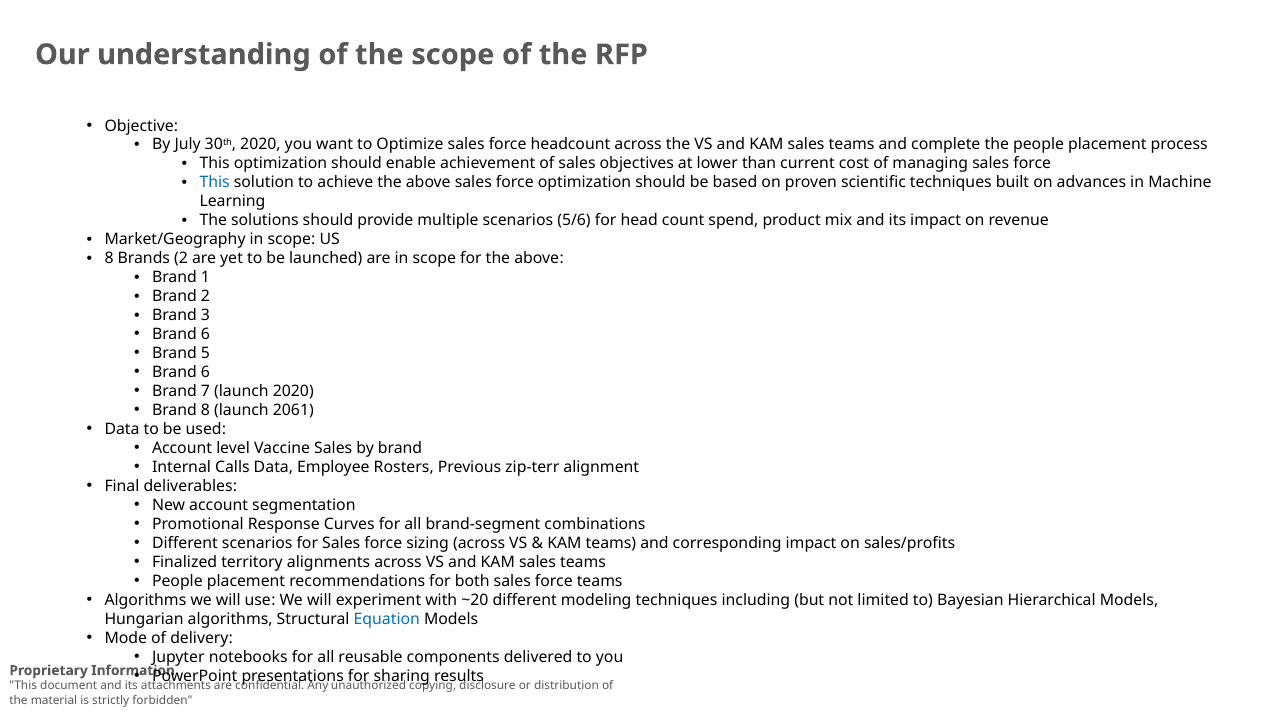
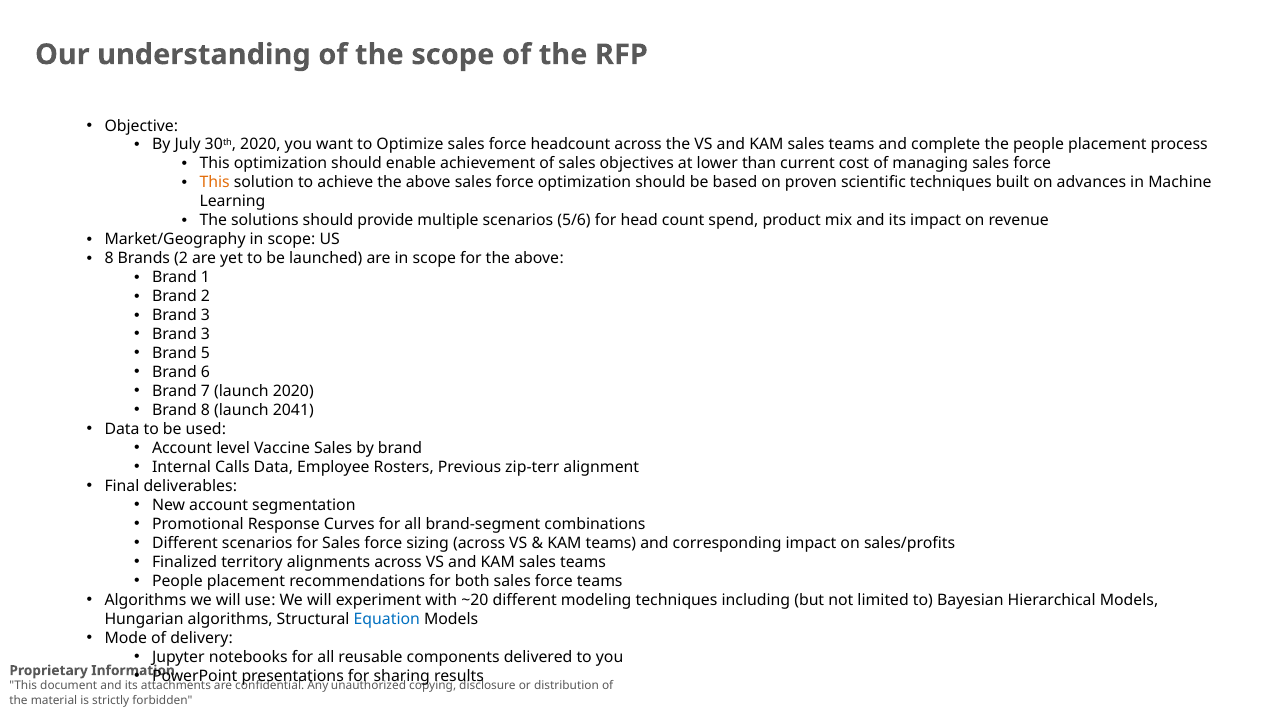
This colour: blue -> orange (215, 183)
6: 6 -> 3 (205, 335)
2061: 2061 -> 2041 (293, 411)
